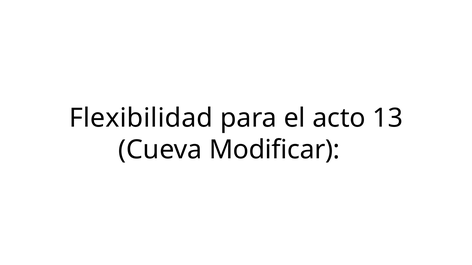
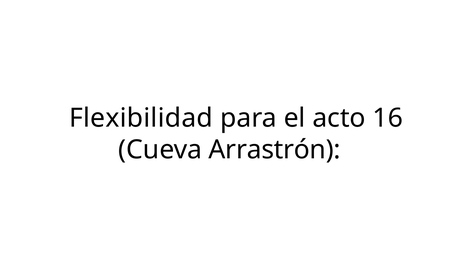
13: 13 -> 16 (388, 118)
Modificar: Modificar -> Arrastrón (275, 150)
